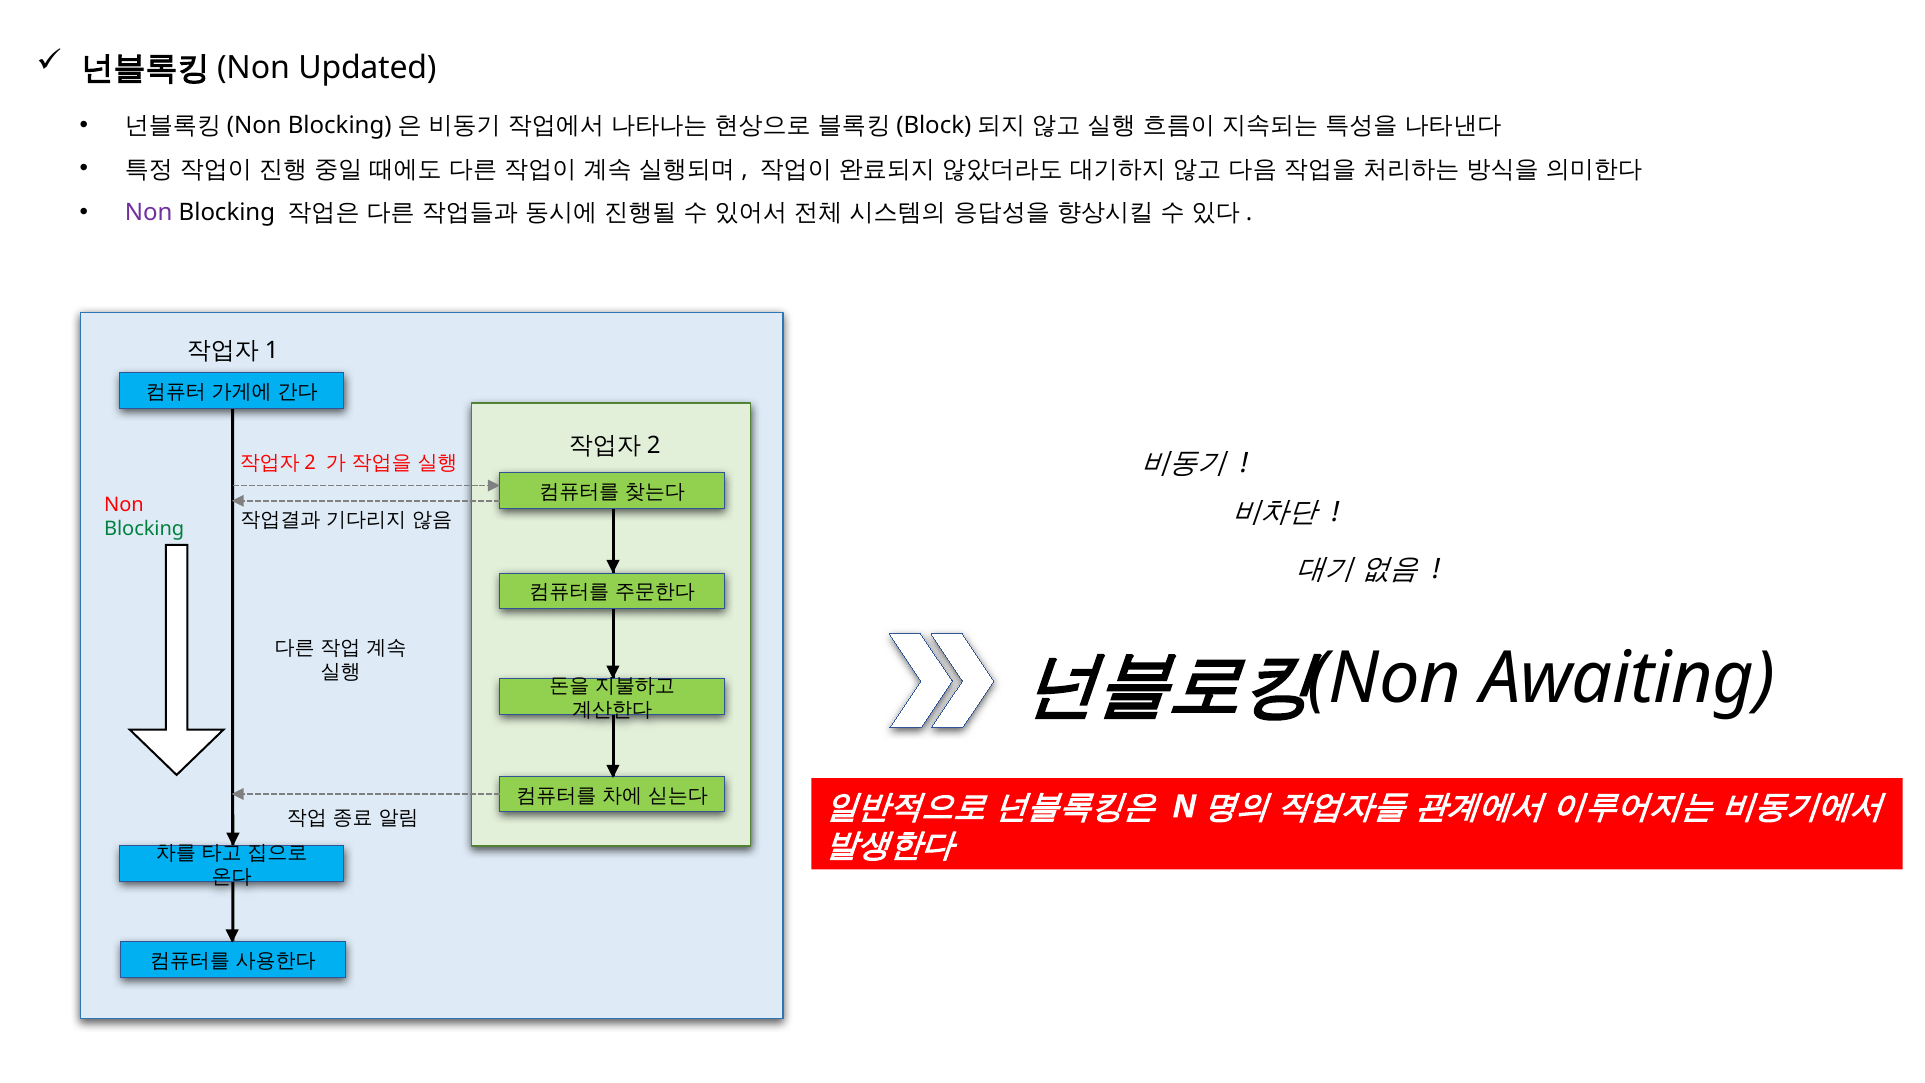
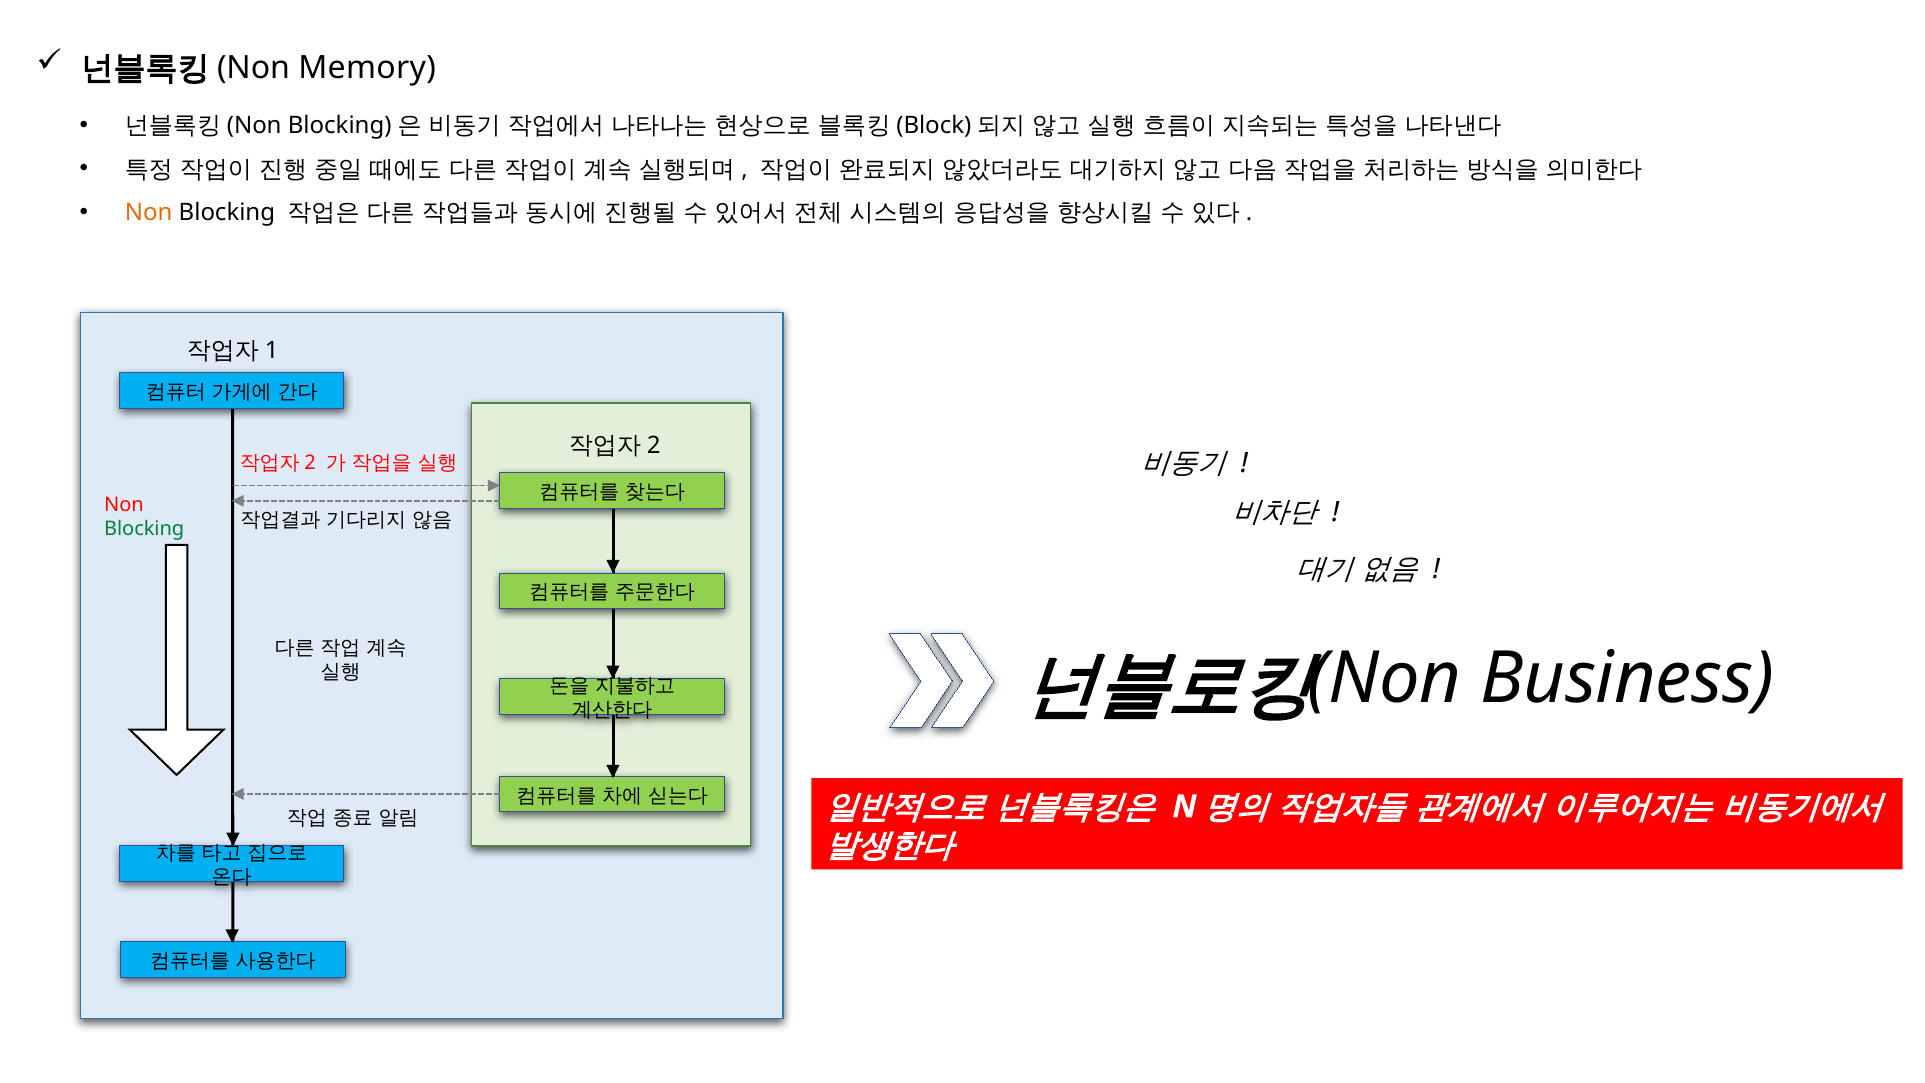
Updated: Updated -> Memory (367, 68)
Non colour: purple -> orange (149, 212)
Awaiting: Awaiting -> Business (1627, 679)
